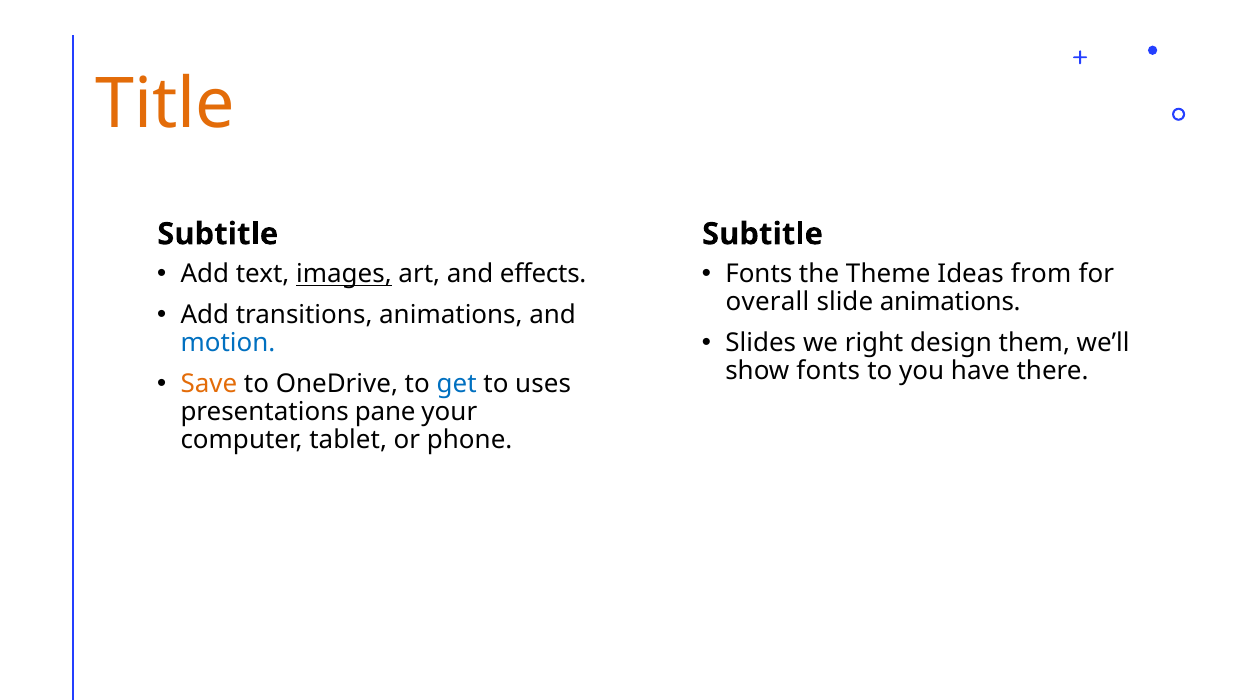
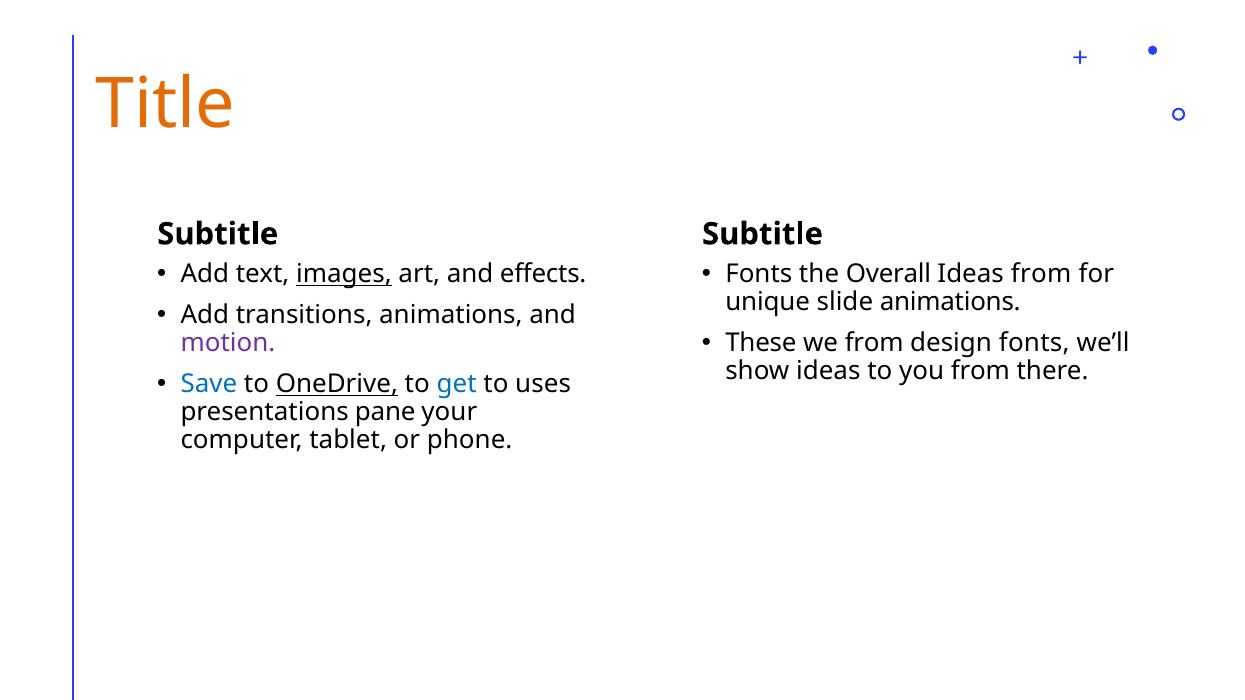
Theme: Theme -> Overall (888, 274)
overall: overall -> unique (768, 302)
Slides: Slides -> These (761, 343)
we right: right -> from (874, 343)
design them: them -> fonts (1034, 343)
motion colour: blue -> purple (228, 343)
show fonts: fonts -> ideas (828, 372)
you have: have -> from (980, 372)
Save colour: orange -> blue (209, 384)
OneDrive underline: none -> present (337, 384)
